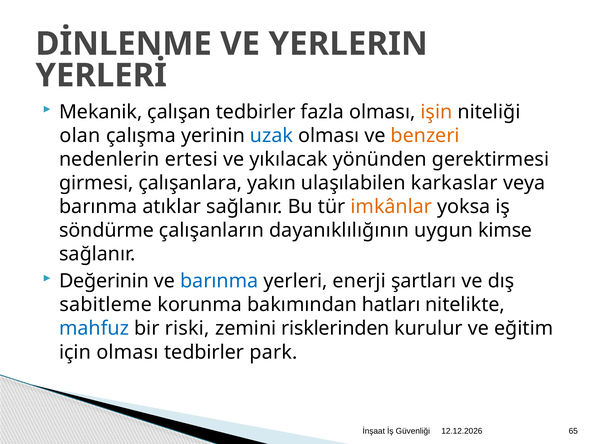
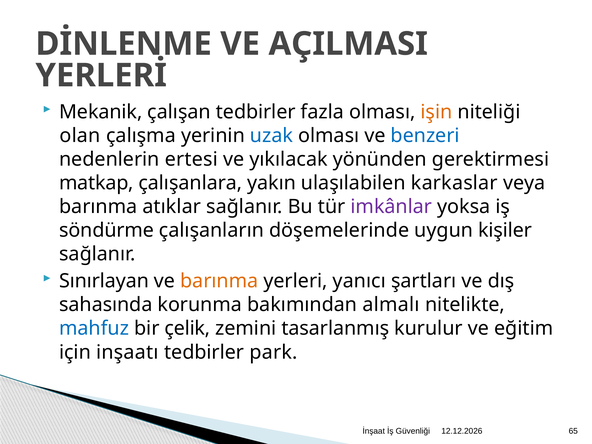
YERLERIN: YERLERIN -> AÇILMASI (348, 44)
benzeri colour: orange -> blue (425, 136)
girmesi: girmesi -> matkap (96, 183)
imkânlar colour: orange -> purple (391, 207)
dayanıklılığının: dayanıklılığının -> döşemelerinde (339, 230)
kimse: kimse -> kişiler (505, 230)
Değerinin: Değerinin -> Sınırlayan (104, 281)
barınma colour: blue -> orange (219, 281)
enerji: enerji -> yanıcı (359, 281)
sabitleme: sabitleme -> sahasında (106, 305)
hatları: hatları -> almalı (391, 305)
riski: riski -> çelik (187, 328)
risklerinden: risklerinden -> tasarlanmış (335, 328)
için olması: olması -> inşaatı (127, 352)
